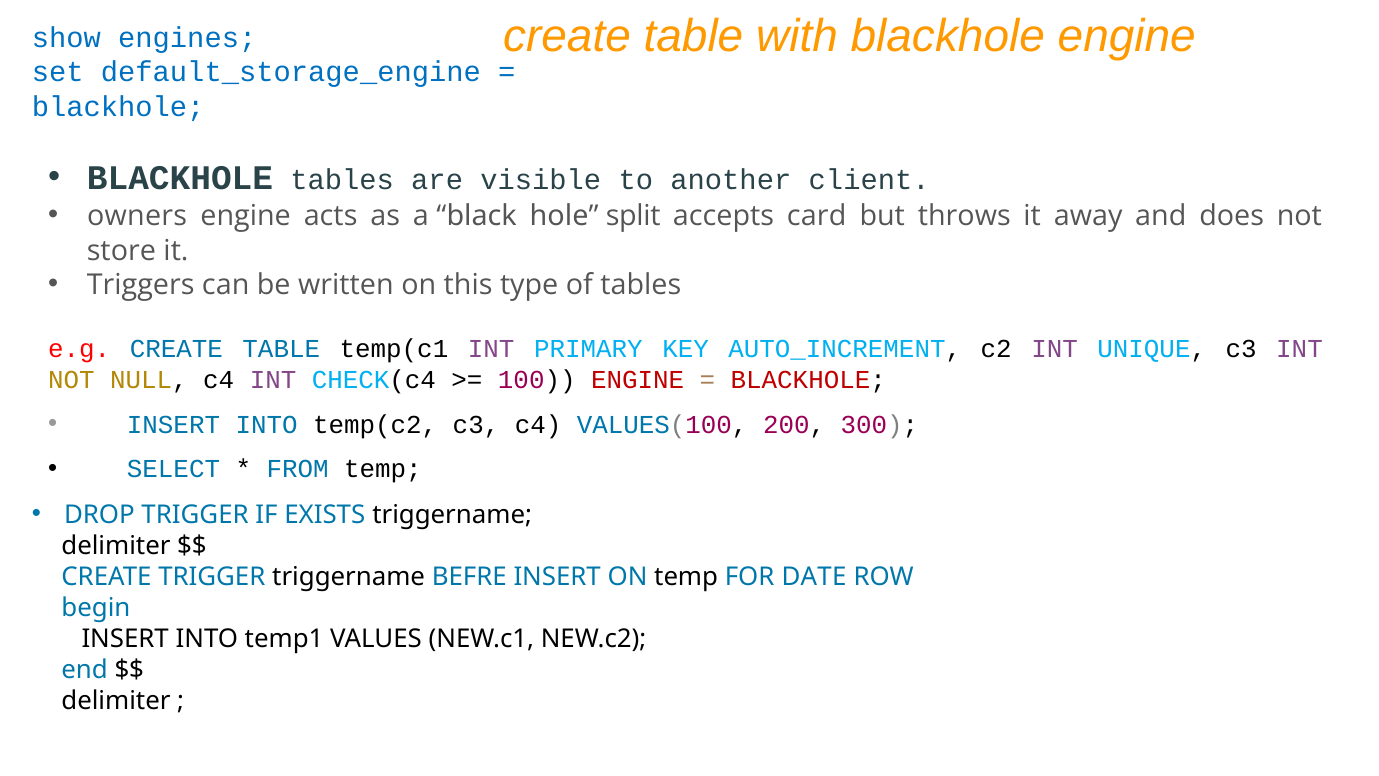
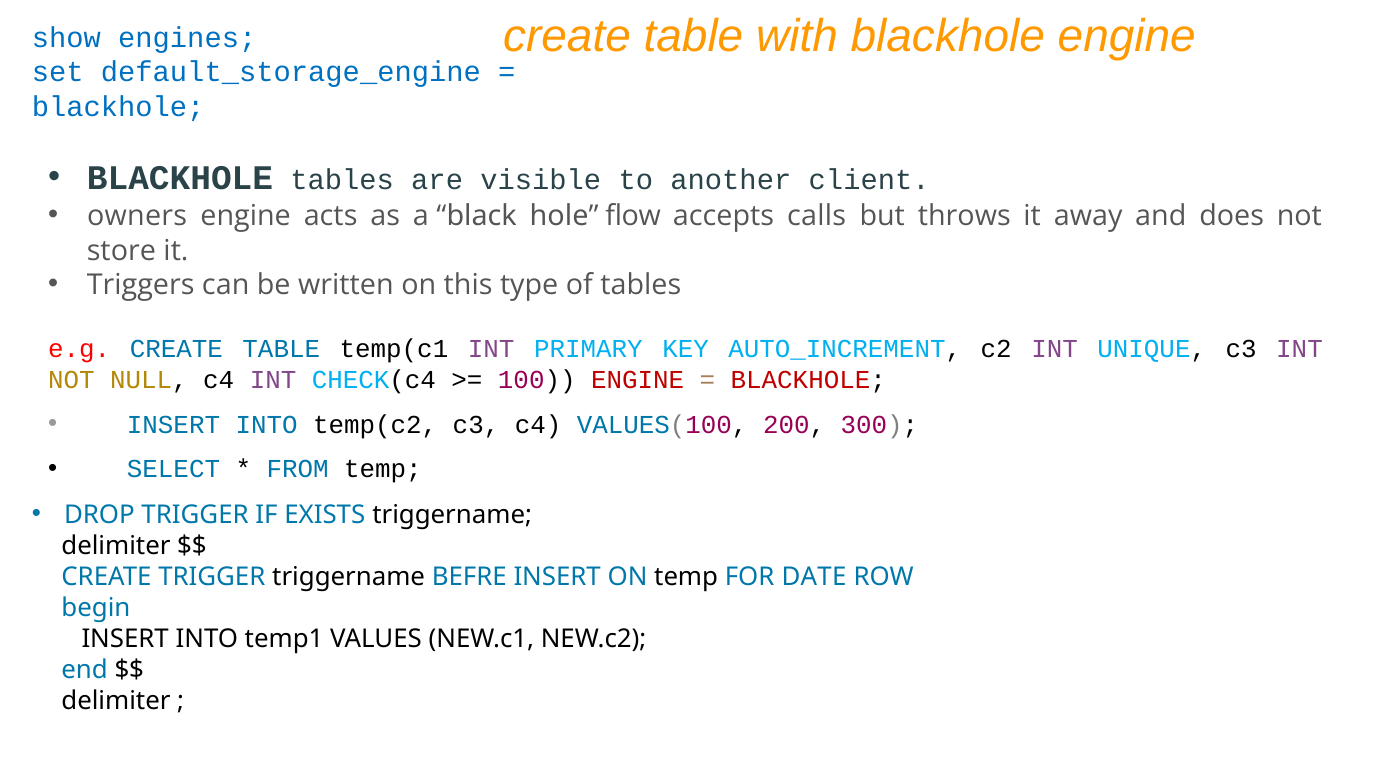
split: split -> flow (633, 216)
card: card -> calls (817, 216)
